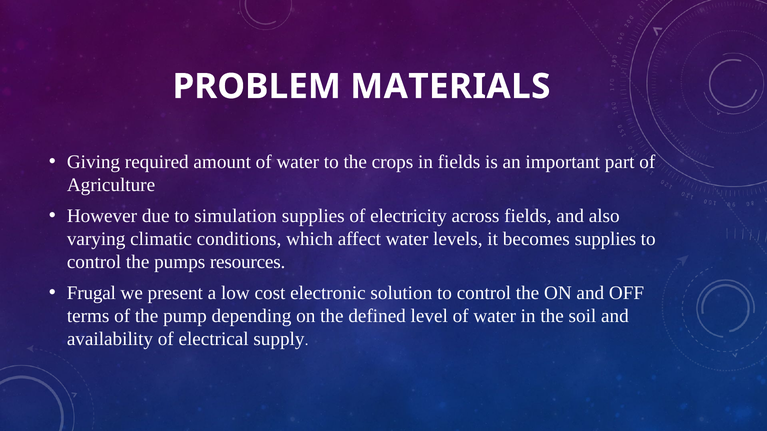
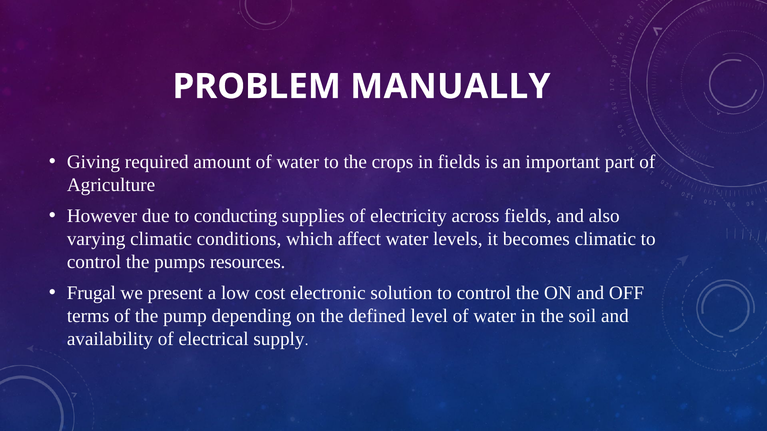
MATERIALS: MATERIALS -> MANUALLY (450, 87)
simulation: simulation -> conducting (236, 216)
becomes supplies: supplies -> climatic (605, 239)
